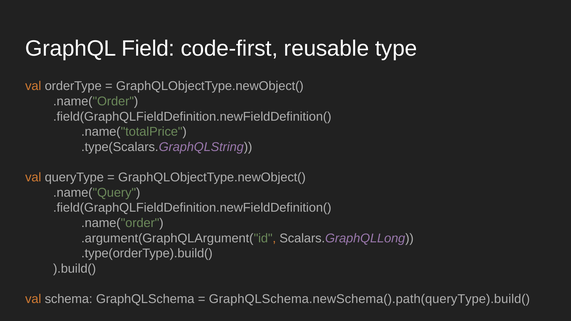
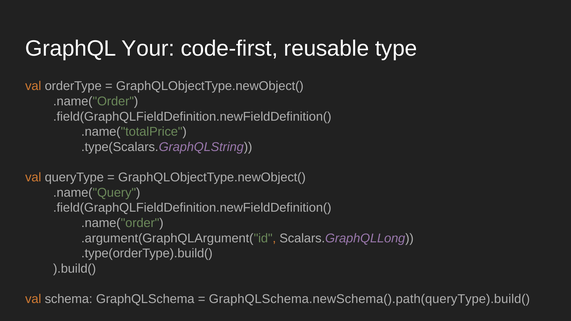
Field: Field -> Your (148, 48)
